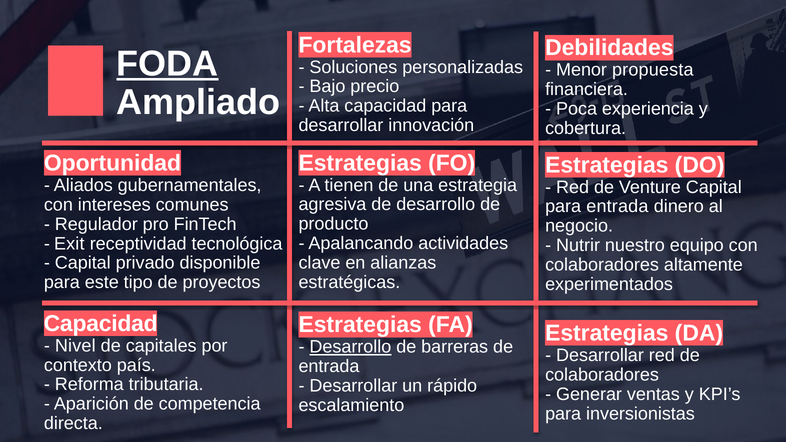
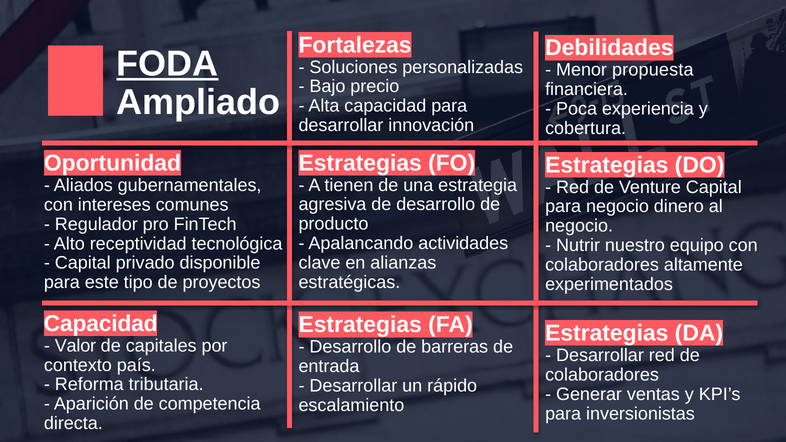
para entrada: entrada -> negocio (617, 207)
Exit: Exit -> Alto (69, 244)
Nivel: Nivel -> Valor (75, 346)
Desarrollo underline: present -> none (350, 347)
